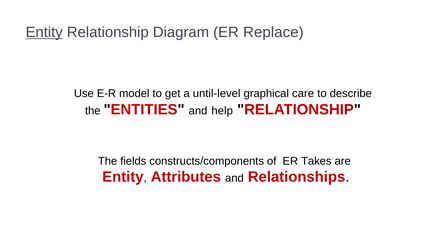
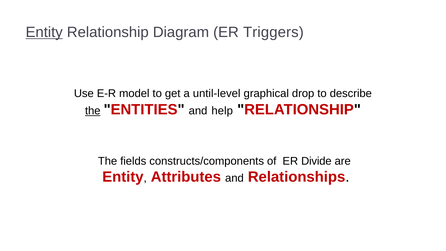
Replace: Replace -> Triggers (273, 32)
care: care -> drop (303, 94)
the underline: none -> present (93, 111)
Takes: Takes -> Divide (316, 161)
